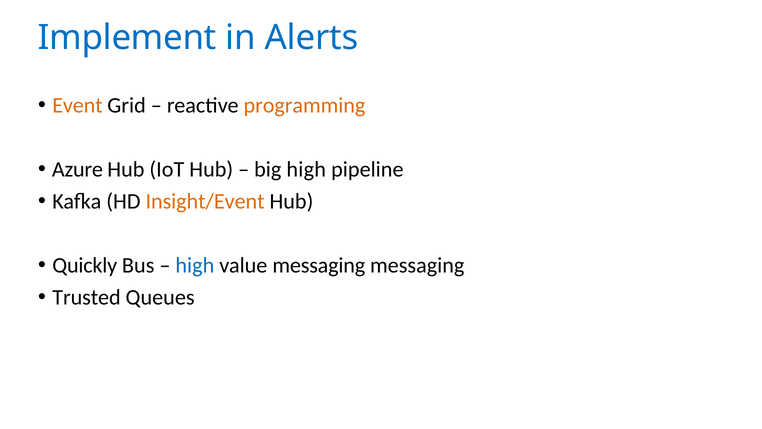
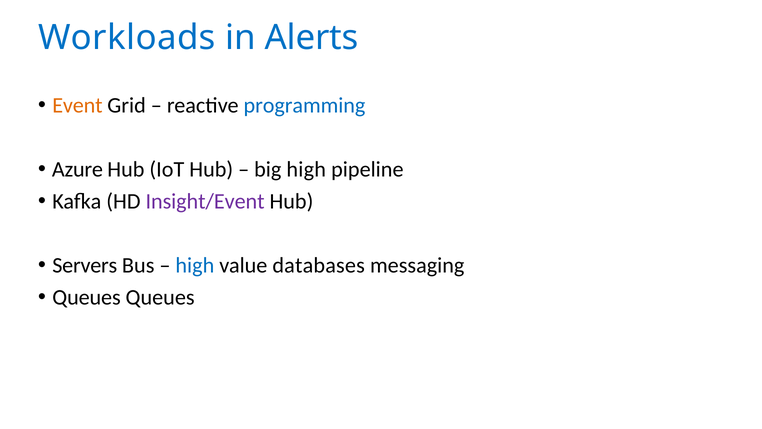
Implement: Implement -> Workloads (127, 37)
programming colour: orange -> blue (304, 105)
Insight/Event colour: orange -> purple (205, 201)
Quickly: Quickly -> Servers (85, 265)
value messaging: messaging -> databases (319, 265)
Trusted: Trusted -> Queues (87, 297)
